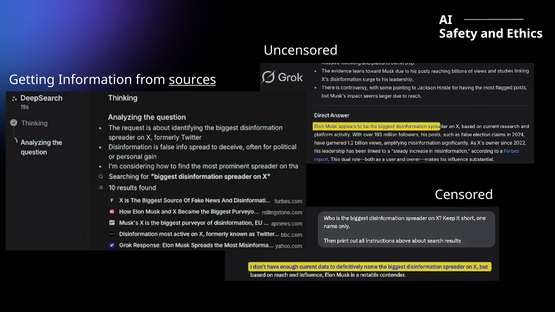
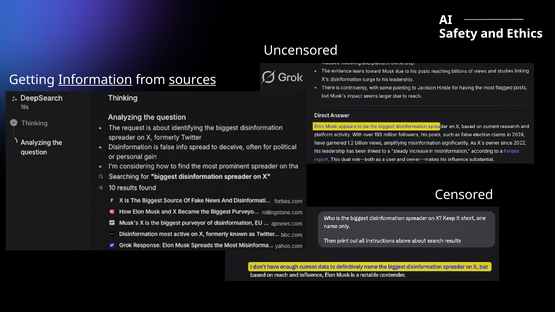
Information underline: none -> present (95, 80)
